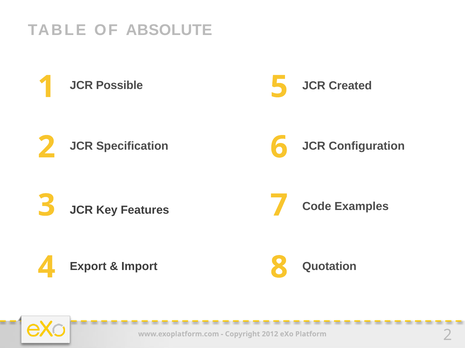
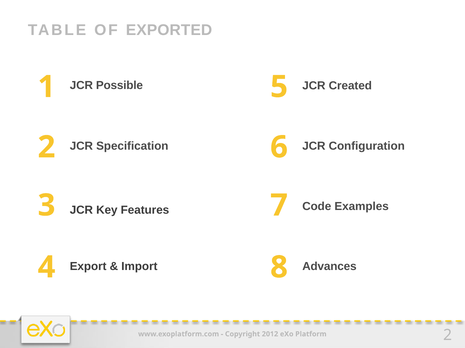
ABSOLUTE: ABSOLUTE -> EXPORTED (169, 30)
Quotation: Quotation -> Advances (329, 267)
